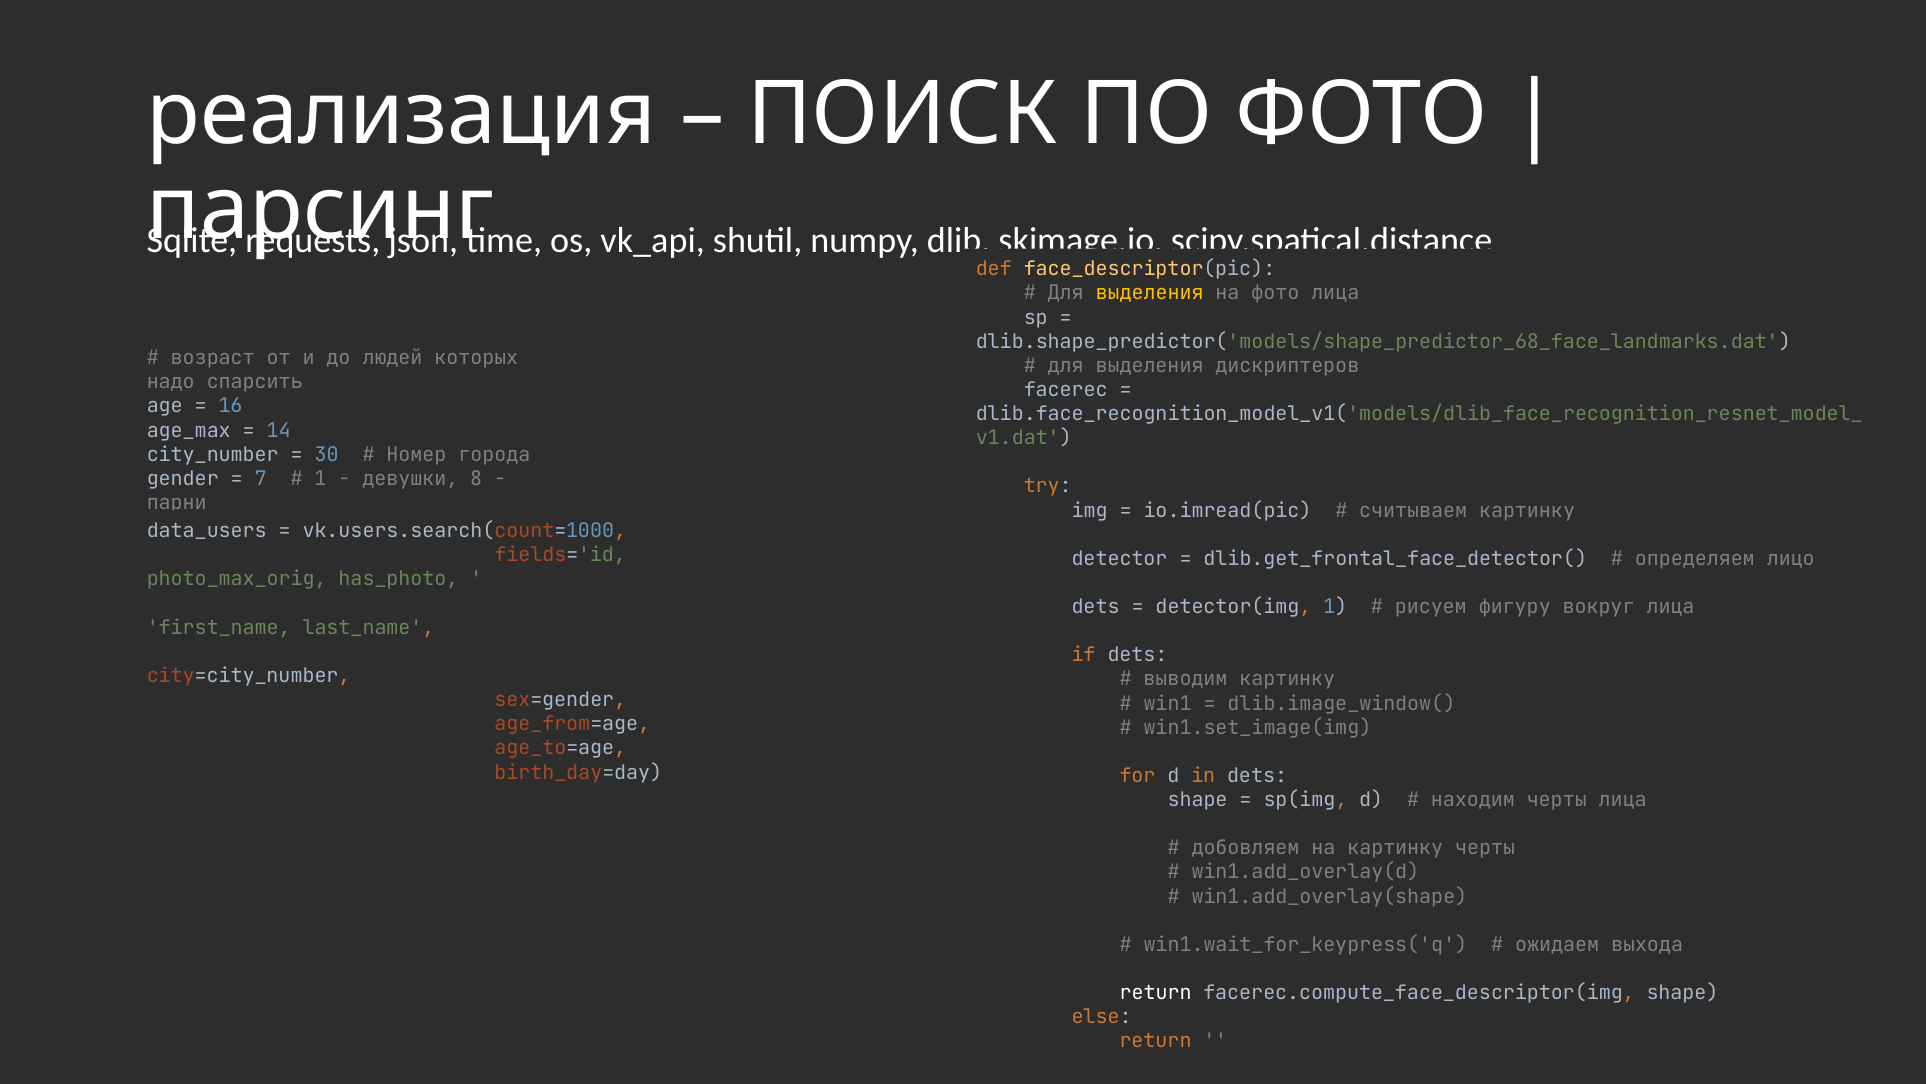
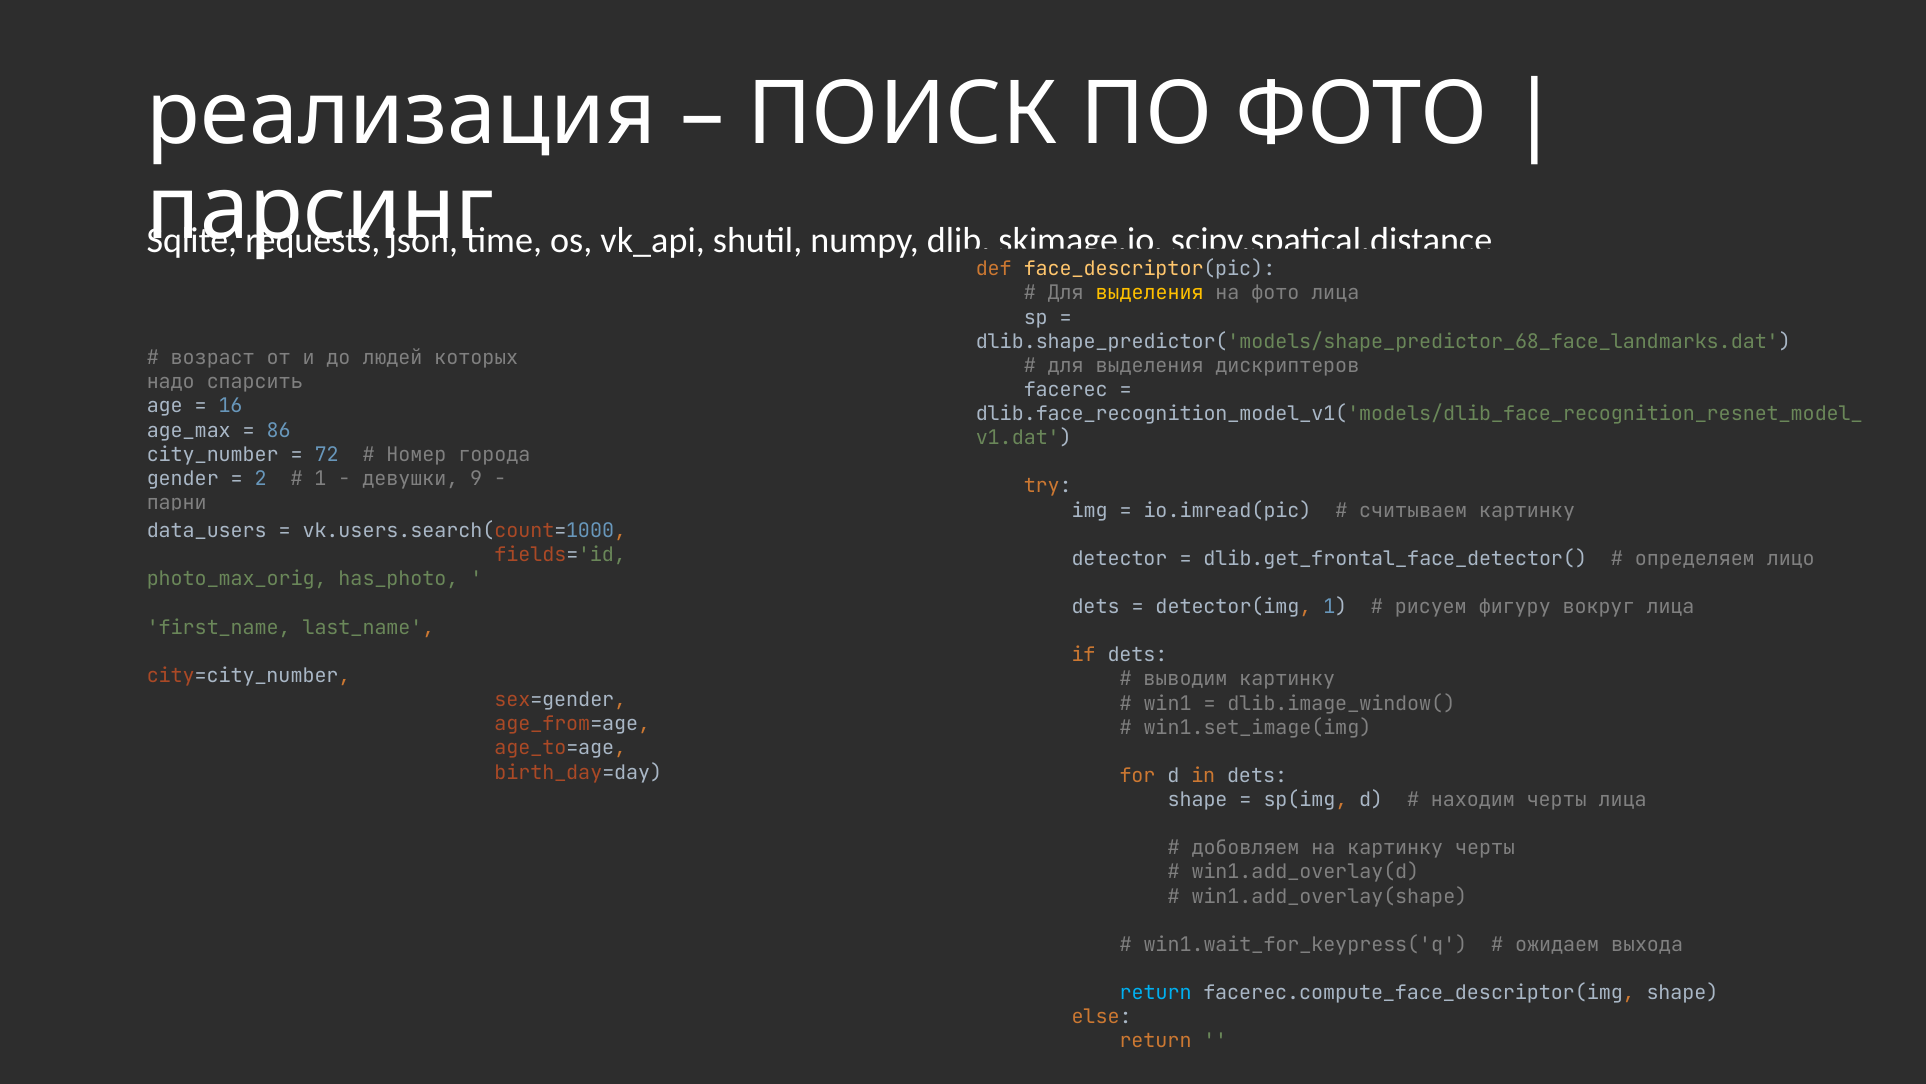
14: 14 -> 86 (279, 430)
30: 30 -> 72 (327, 454)
7: 7 -> 2 (261, 478)
8: 8 -> 9 (476, 478)
return colour: white -> light blue (1156, 992)
